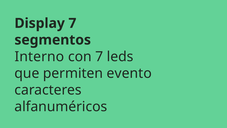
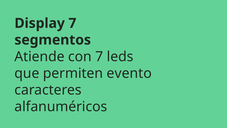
Interno: Interno -> Atiende (39, 56)
